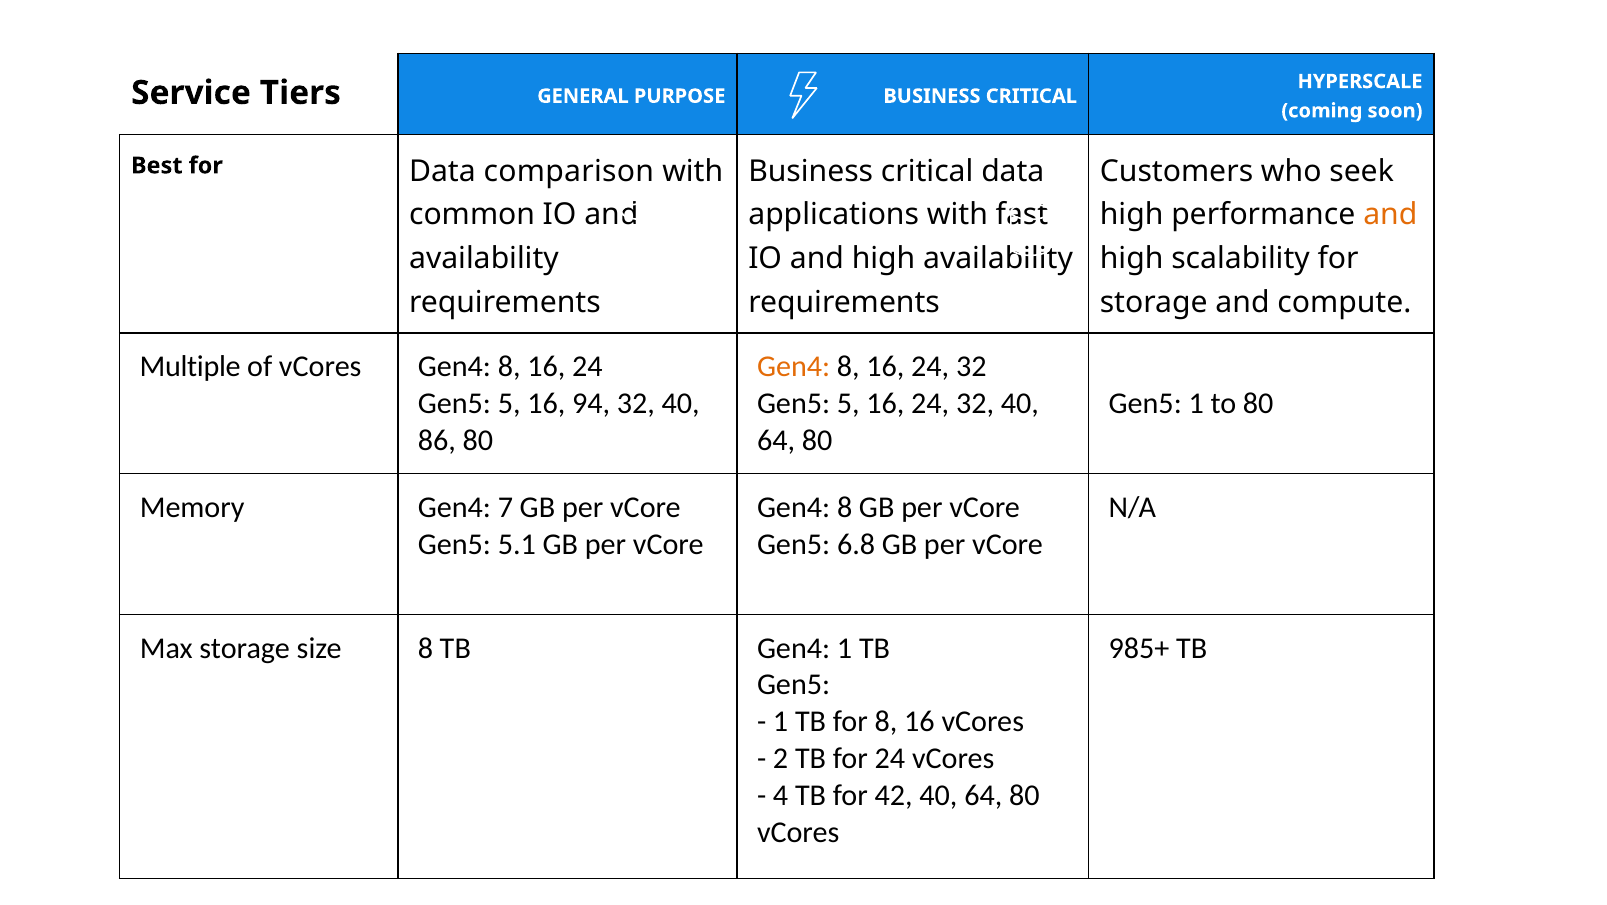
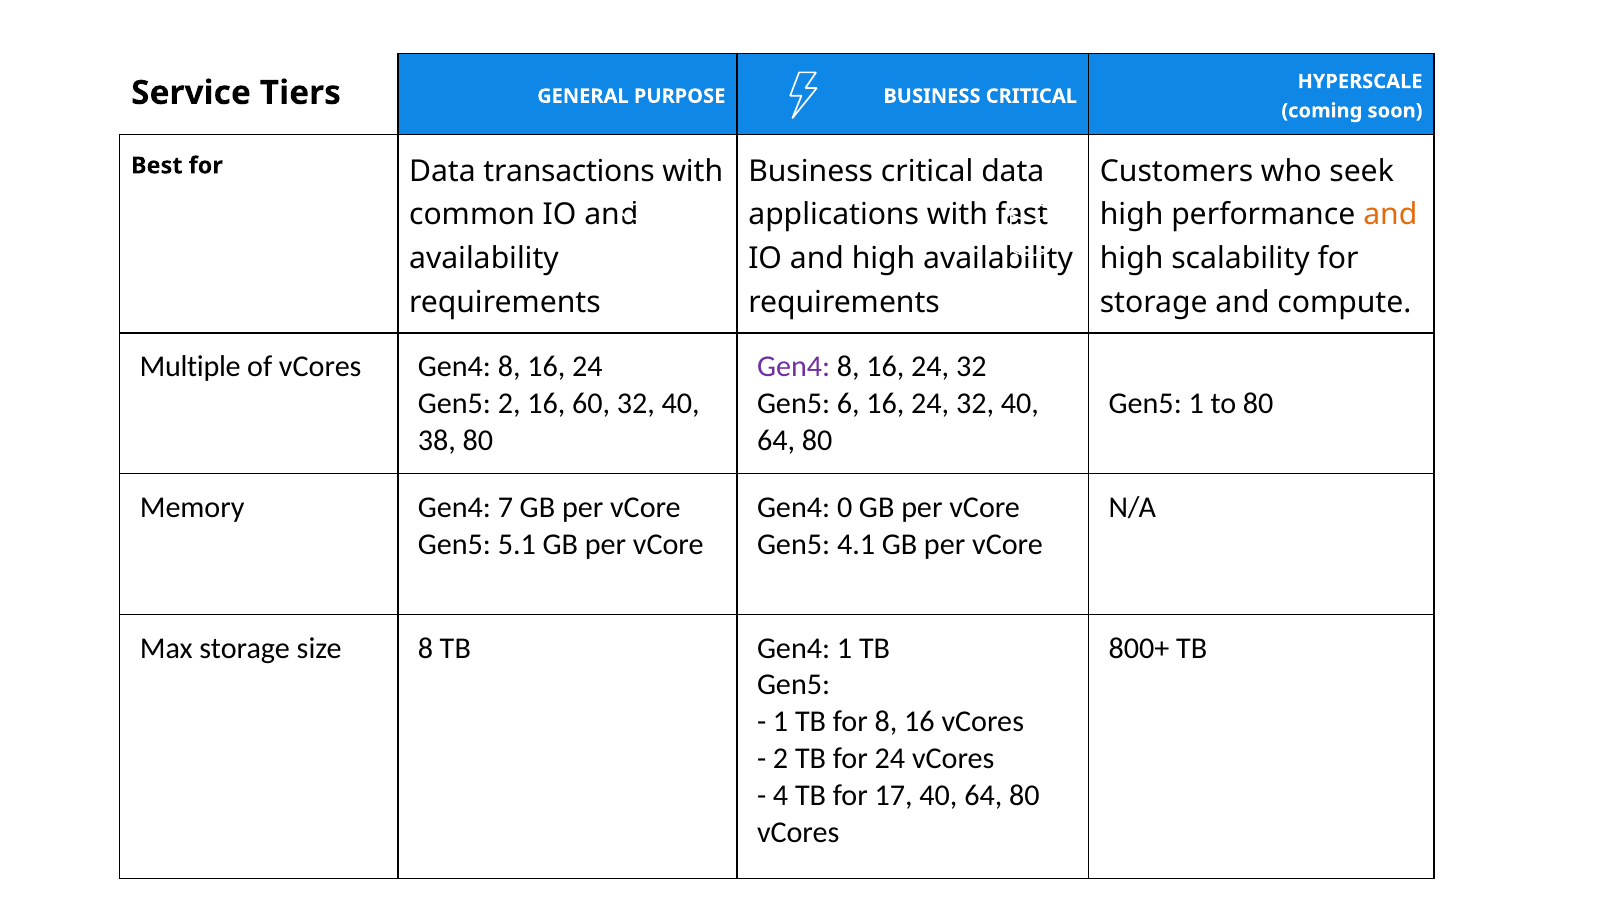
comparison: comparison -> transactions (569, 171)
Gen4 colour: orange -> purple (794, 367)
5: 5 -> 2 (509, 403)
94: 94 -> 60 (591, 403)
5: 5 -> 6 (848, 403)
86: 86 -> 38 (437, 440)
8: 8 -> 0 (845, 507)
6.8: 6.8 -> 4.1 (856, 544)
985+: 985+ -> 800+ (1139, 648)
42: 42 -> 17 (894, 795)
